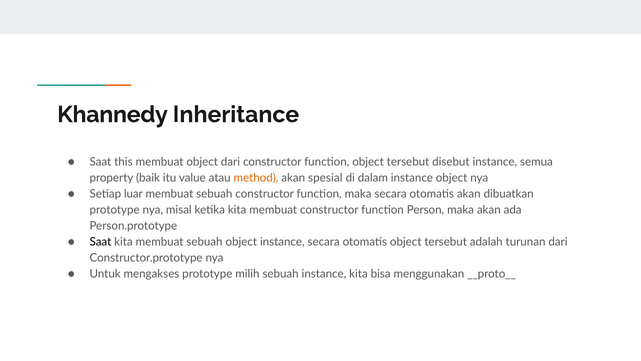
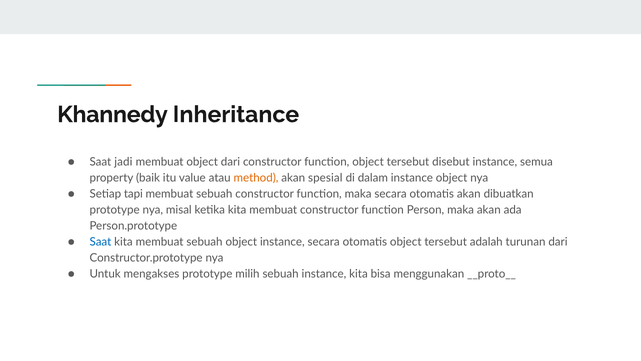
this: this -> jadi (123, 162)
luar: luar -> tapi (133, 194)
Saat colour: black -> blue (100, 242)
